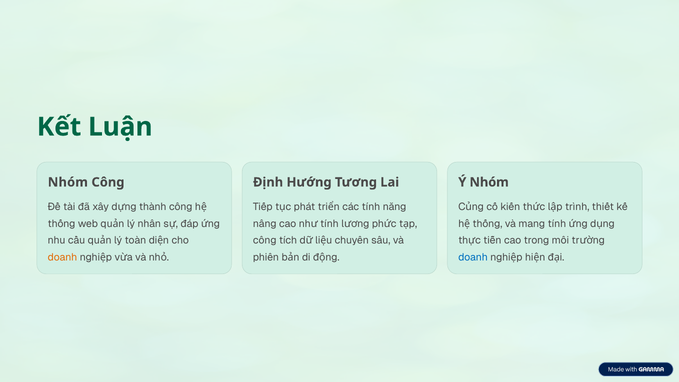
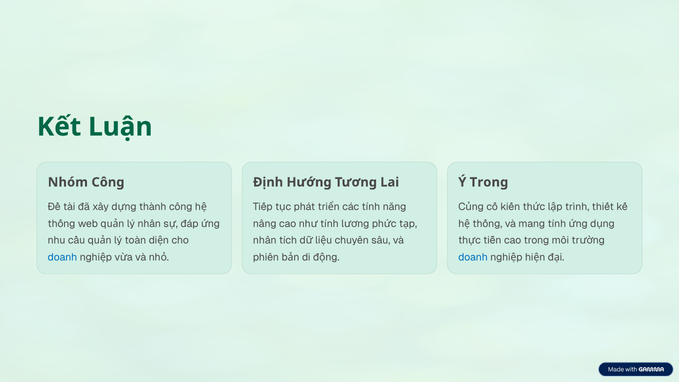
Ý Nhóm: Nhóm -> Trong (489, 182)
công: công -> nhân (265, 241)
doanh colour: orange -> blue (62, 257)
